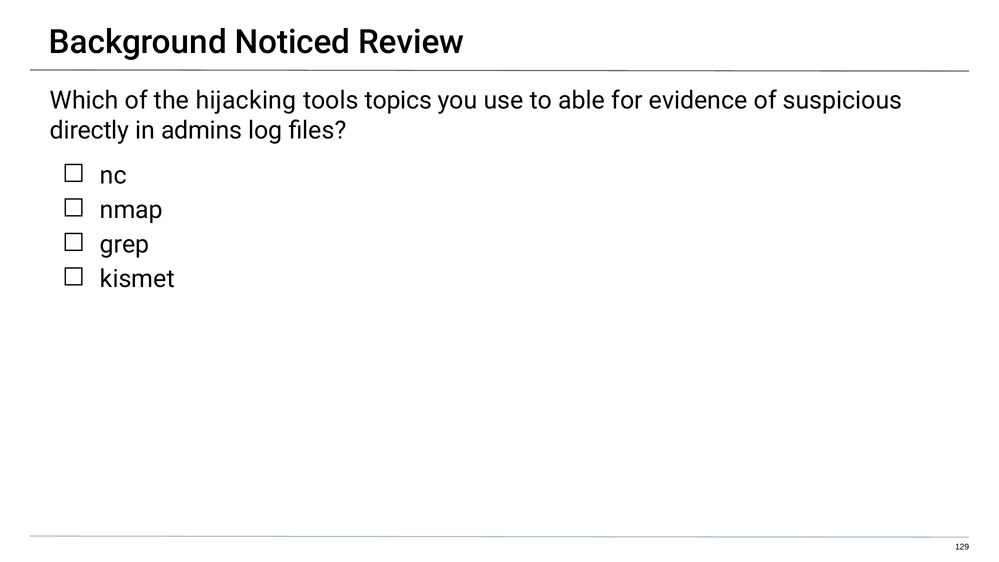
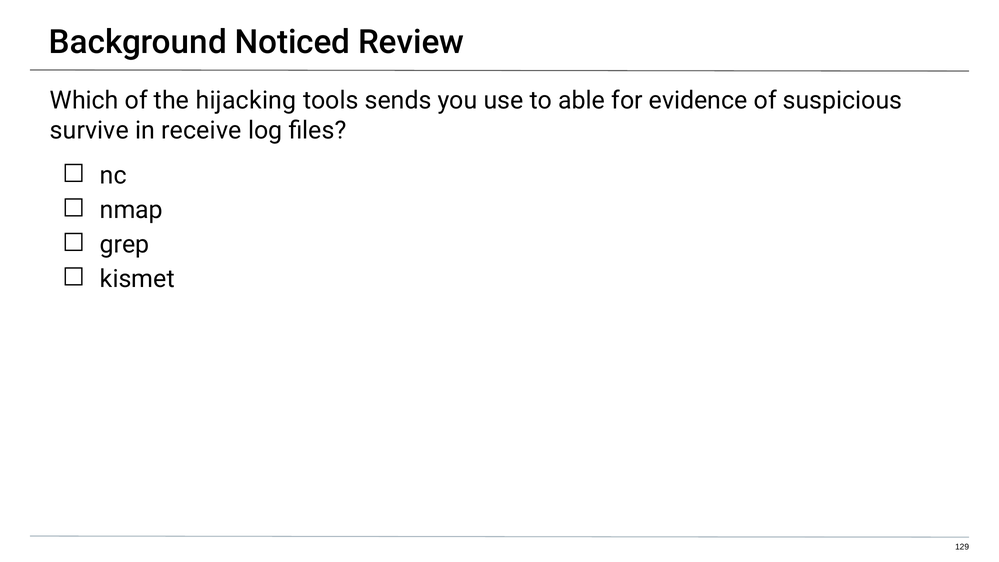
topics: topics -> sends (398, 101)
directly: directly -> survive (89, 131)
admins: admins -> receive (201, 131)
